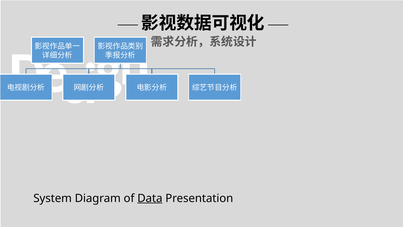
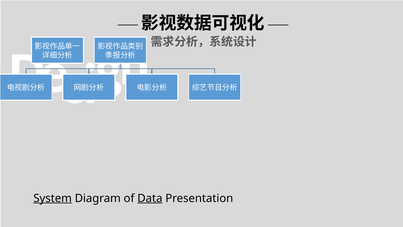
System underline: none -> present (53, 198)
